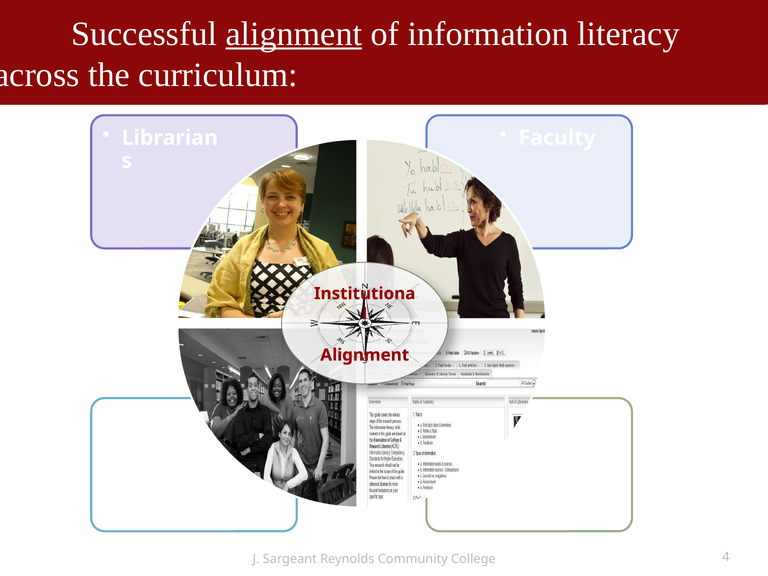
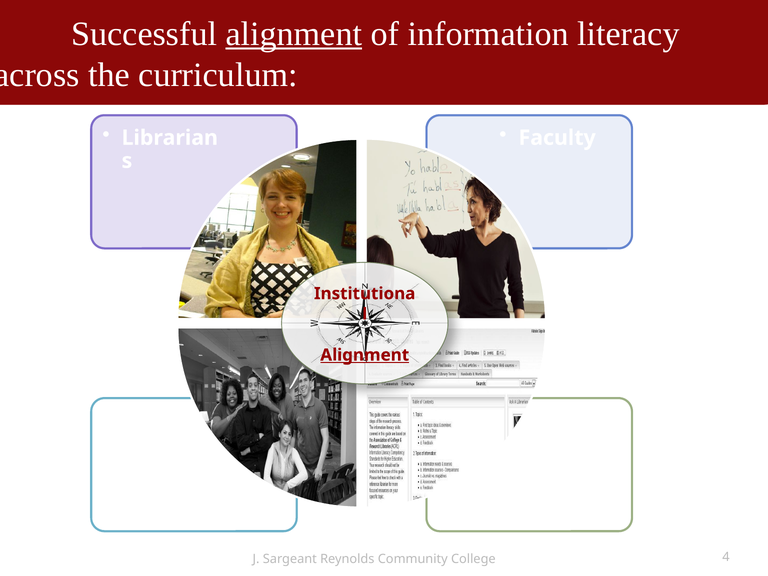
Alignment underline: none -> present (365, 355)
